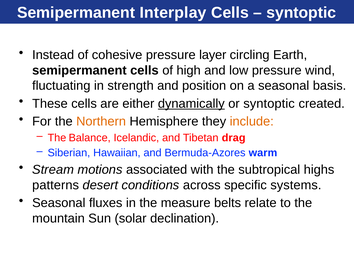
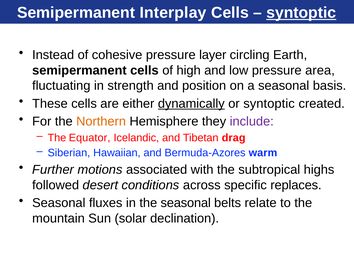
syntoptic underline: none -> present (301, 13)
wind: wind -> area (320, 70)
include colour: orange -> purple (252, 121)
Balance: Balance -> Equator (90, 137)
Stream: Stream -> Further (53, 169)
patterns: patterns -> followed (56, 185)
systems: systems -> replaces (296, 185)
the measure: measure -> seasonal (186, 203)
